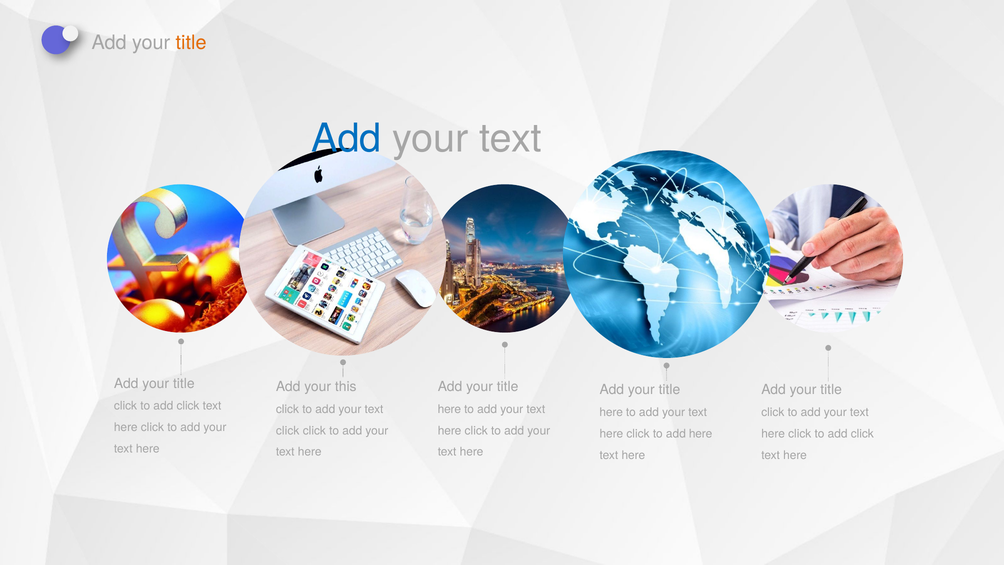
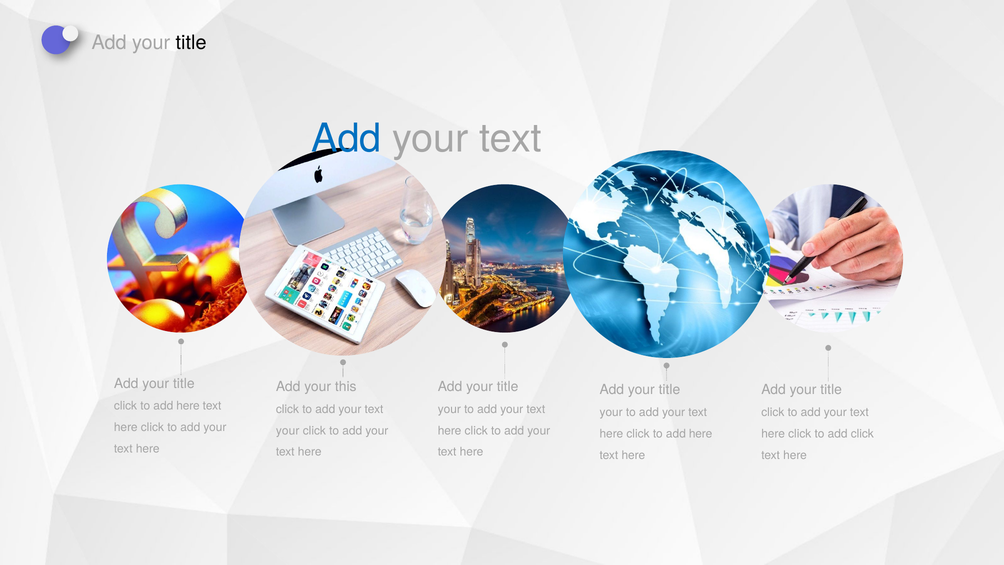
title colour: orange -> black (191, 43)
click: click -> here (188, 406)
here: here -> your (449, 409)
here: here -> your (611, 412)
click: click -> your (288, 430)
